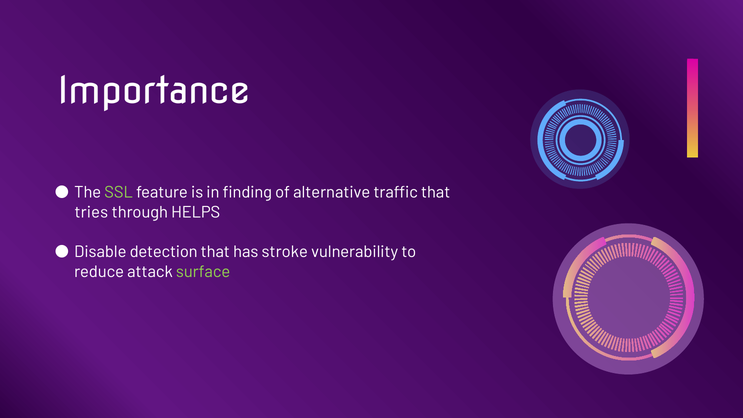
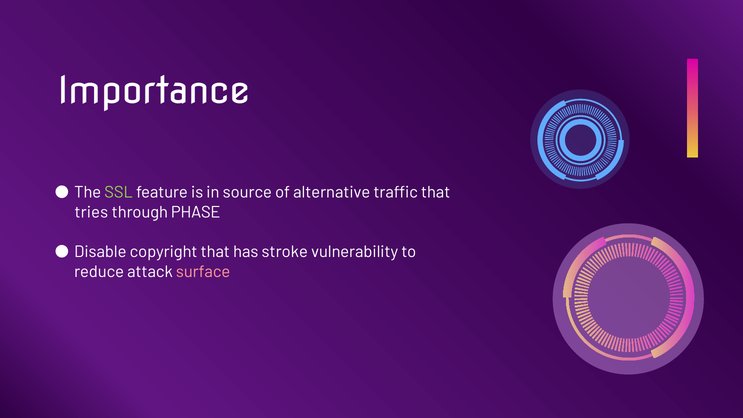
finding: finding -> source (247, 192)
HELPS: HELPS -> PHASE (196, 212)
detection: detection -> copyright (164, 252)
surface colour: light green -> pink (203, 272)
